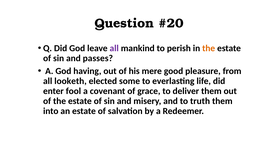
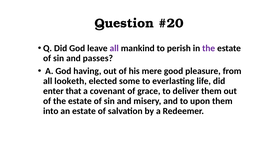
the colour: orange -> purple (209, 48)
fool: fool -> that (74, 91)
truth: truth -> upon (200, 101)
